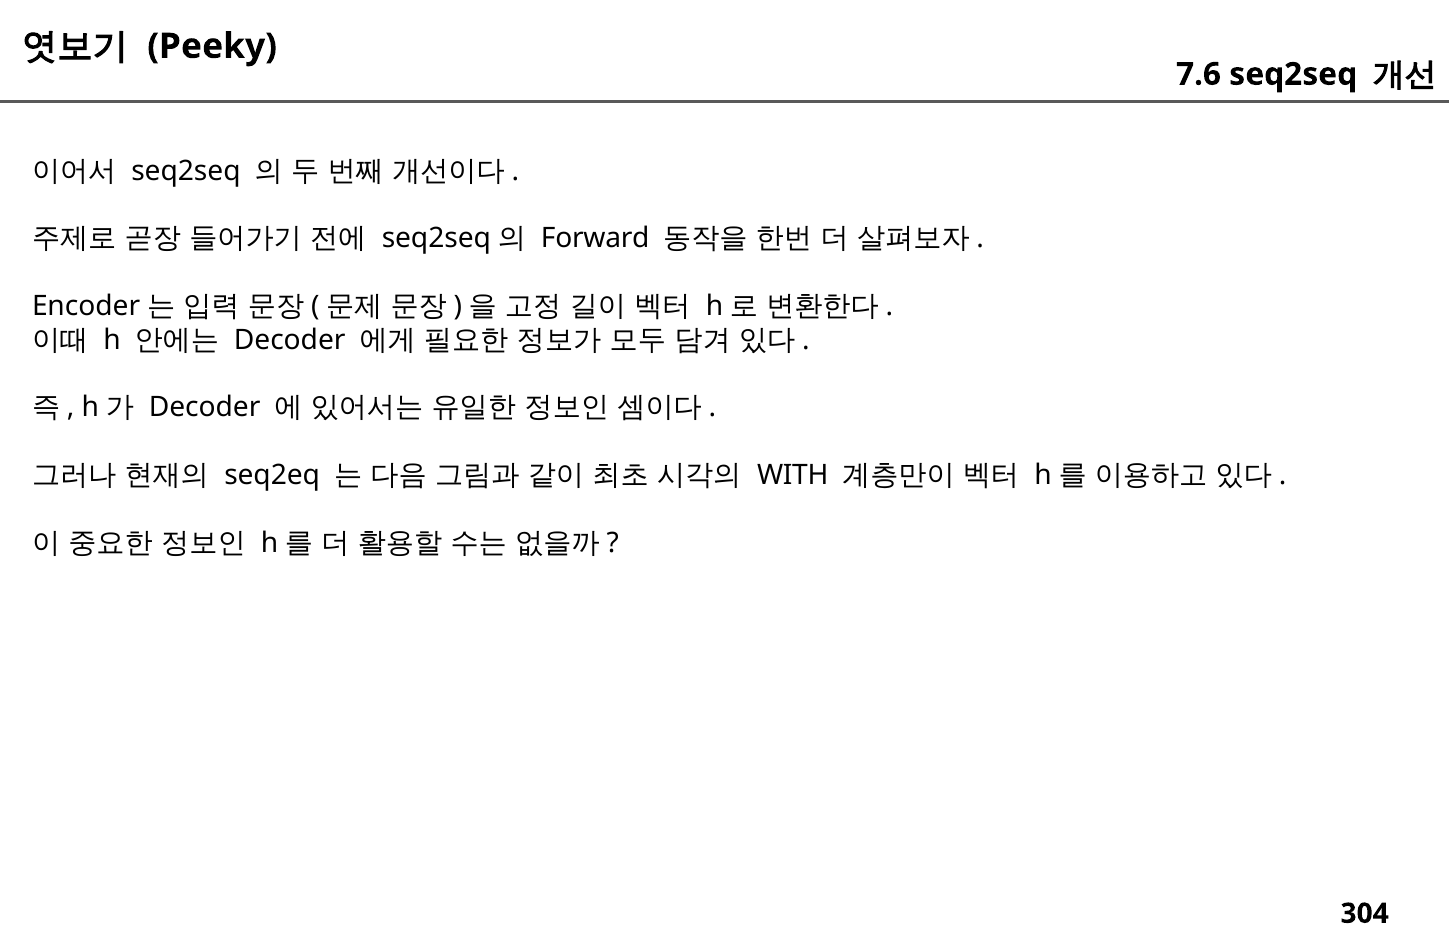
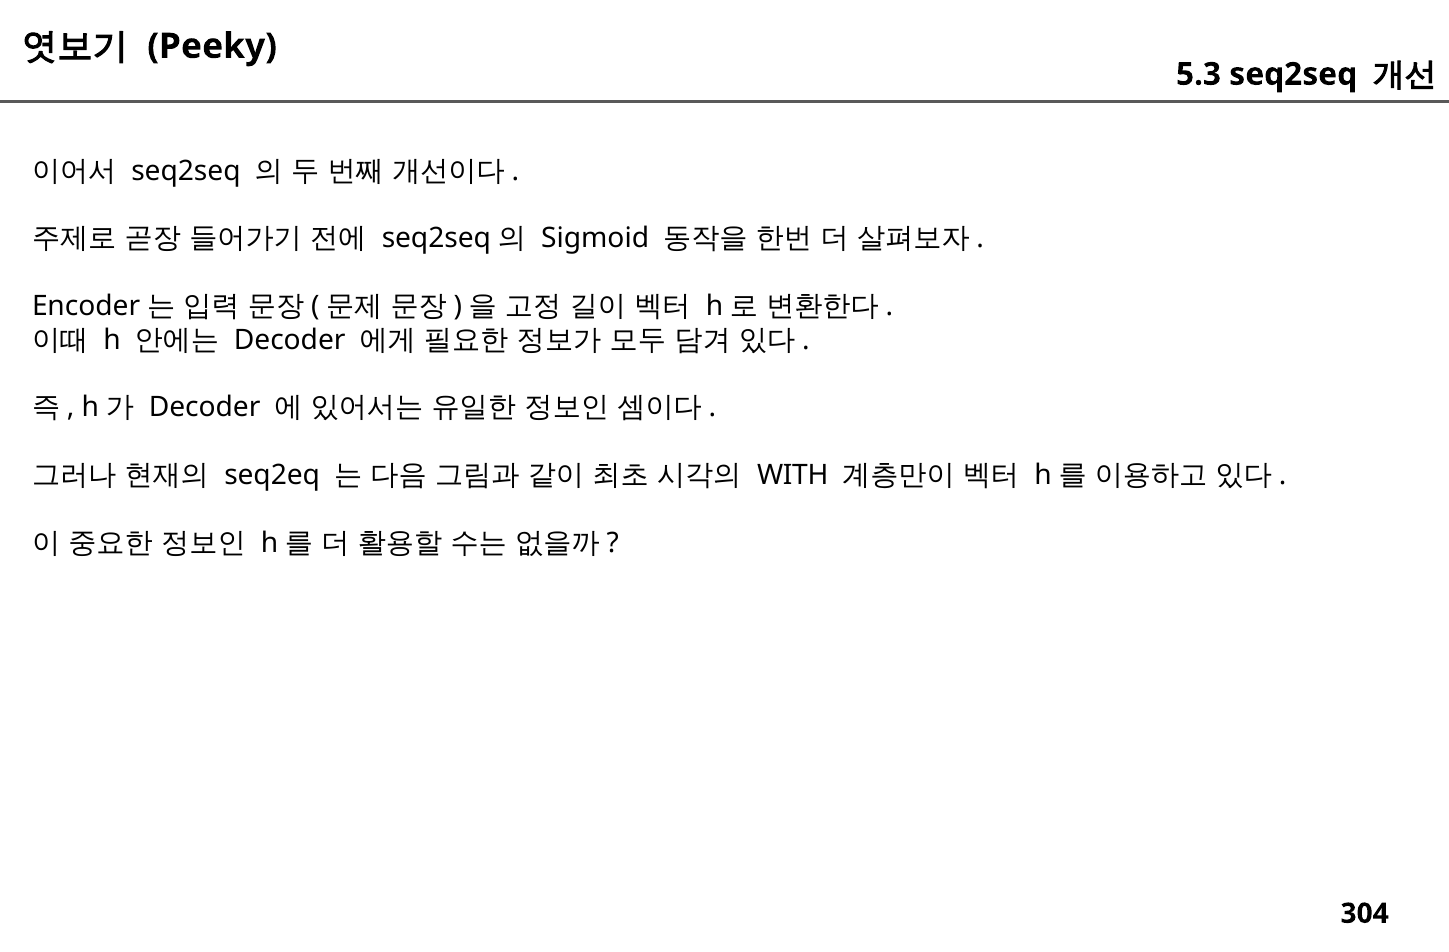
7.6: 7.6 -> 5.3 (1199, 74)
Forward: Forward -> Sigmoid (595, 238)
